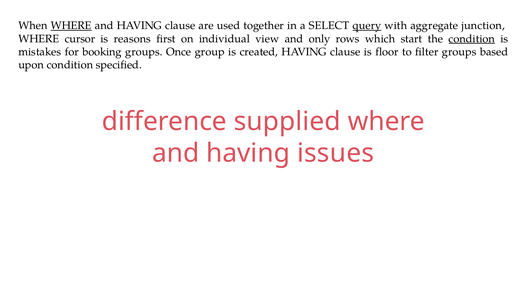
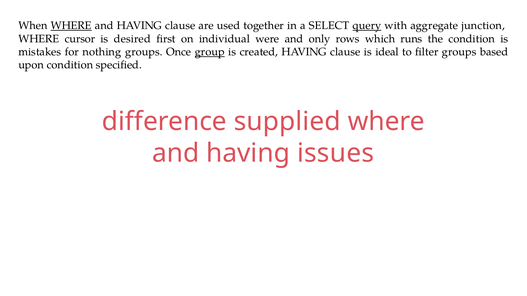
reasons: reasons -> desired (132, 39)
view: view -> were (267, 39)
start: start -> runs (411, 39)
condition underline: present -> none (472, 39)
booking: booking -> nothing (102, 52)
group underline: none -> present (210, 52)
floor: floor -> ideal (387, 52)
